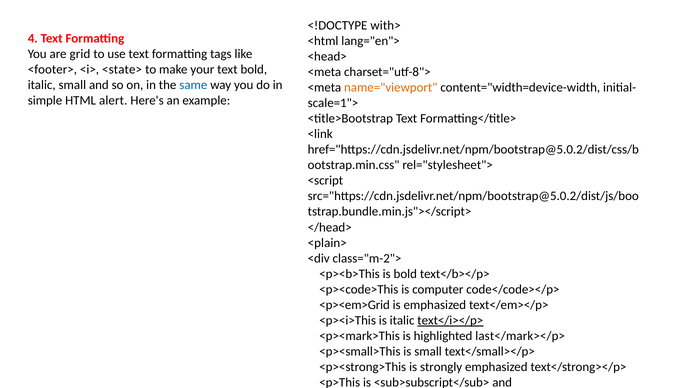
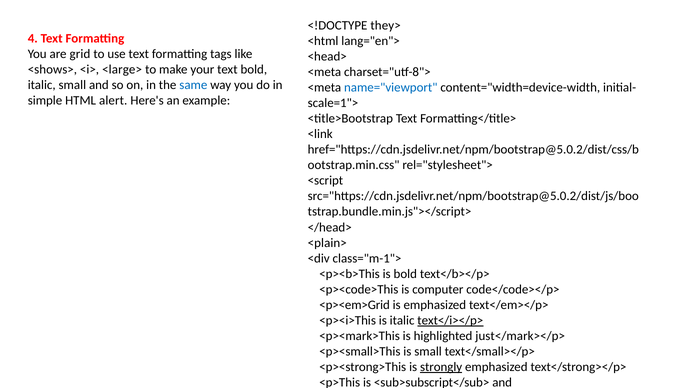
with>: with> -> they> (386, 25)
<footer>: <footer> -> <shows> (52, 69)
<state>: <state> -> <large> (122, 69)
name="viewport colour: orange -> blue (391, 88)
class="m-2">: class="m-2"> -> class="m-1"> (367, 258)
last</mark></p>: last</mark></p> -> just</mark></p> (520, 336)
strongly underline: none -> present (441, 367)
